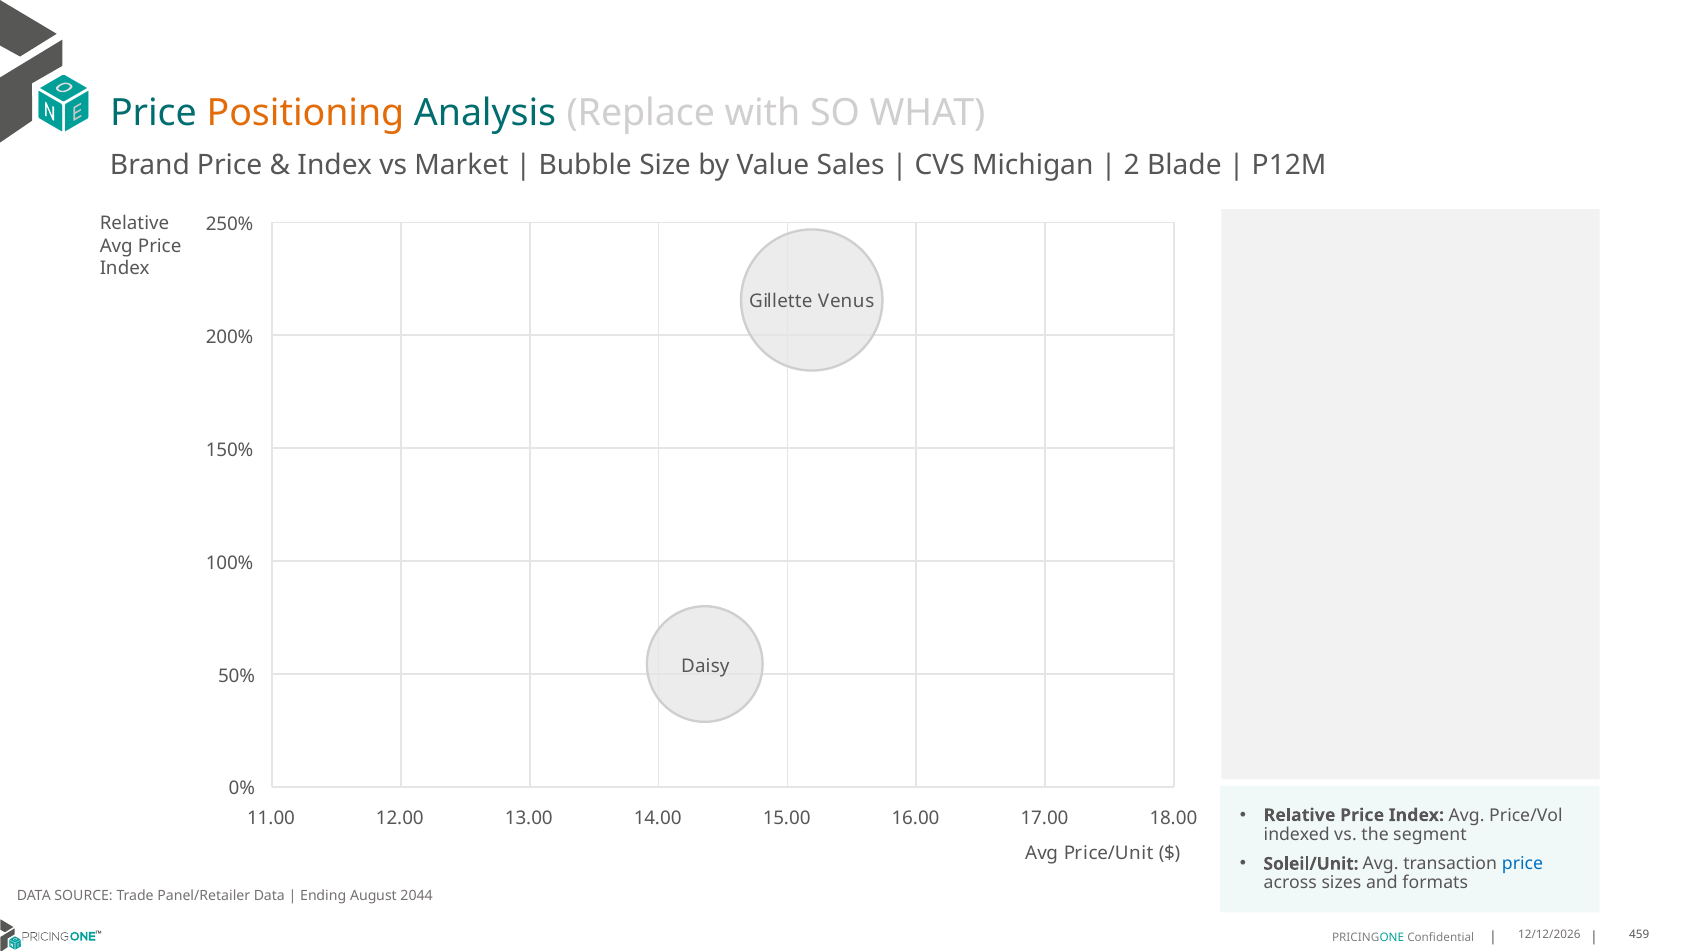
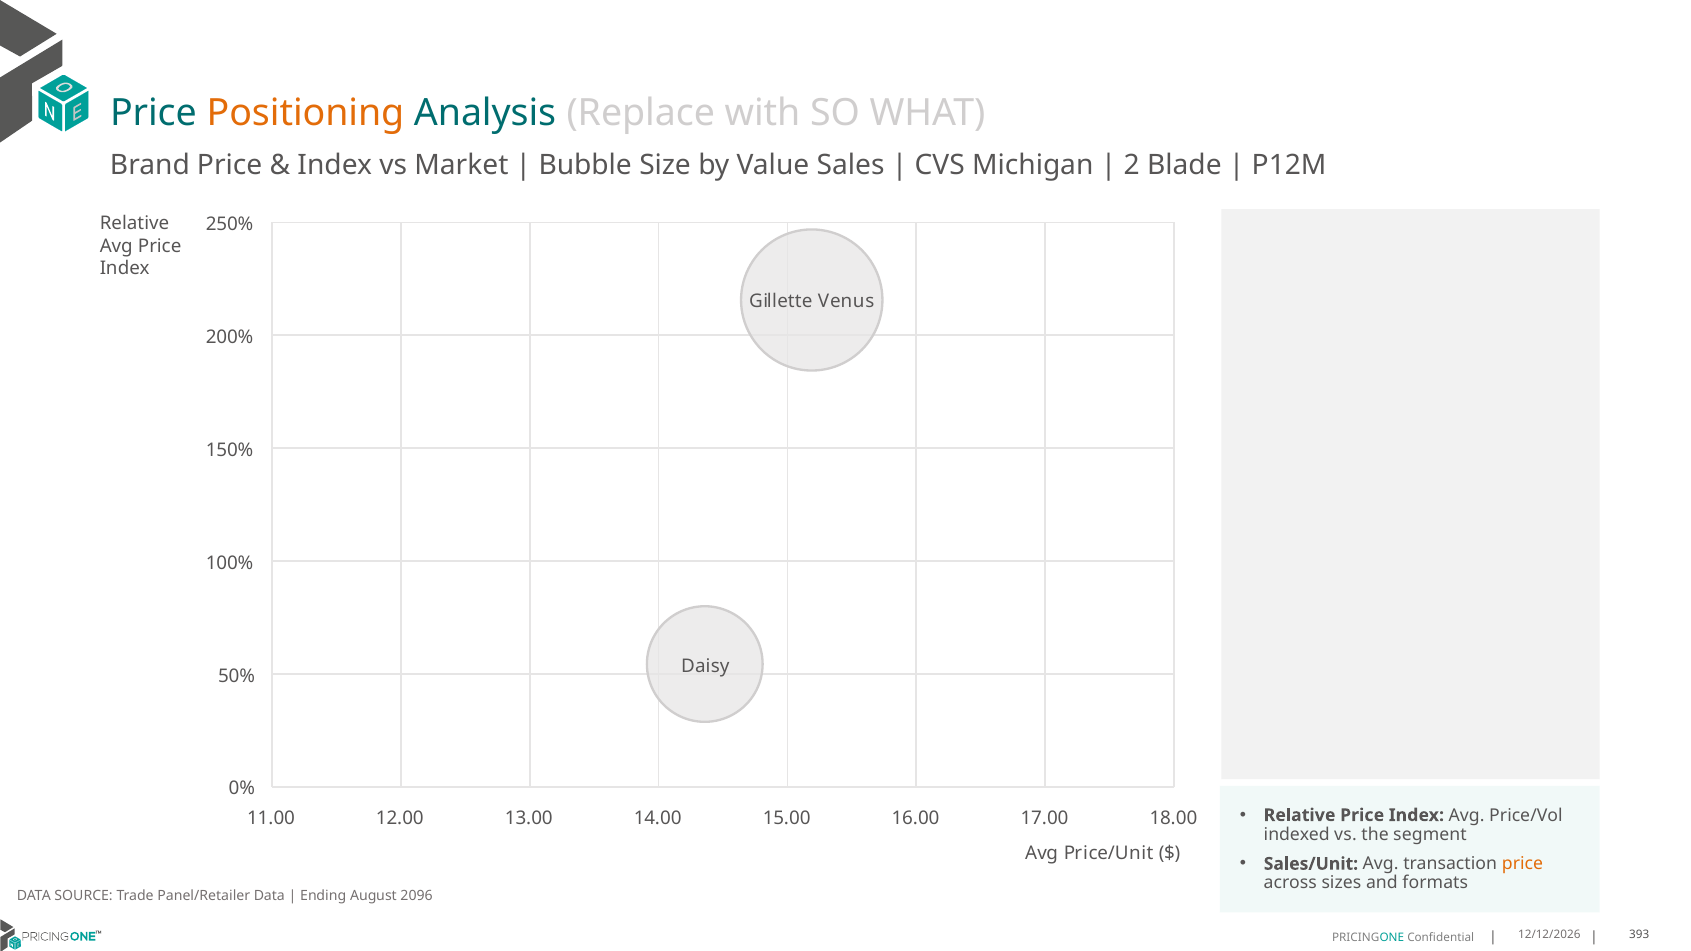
Soleil/Unit: Soleil/Unit -> Sales/Unit (1311, 864)
price colour: blue -> orange (1523, 864)
2044: 2044 -> 2096 (417, 896)
459: 459 -> 393 (1639, 935)
